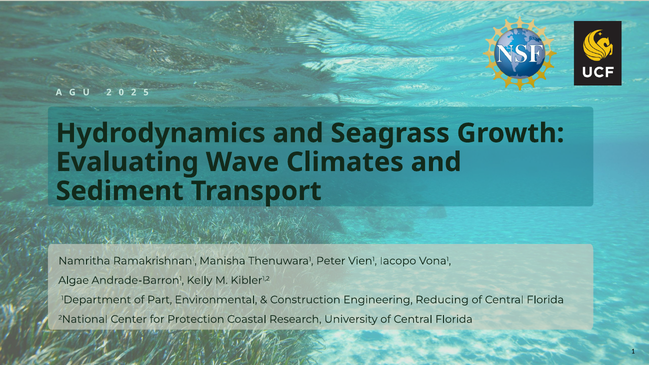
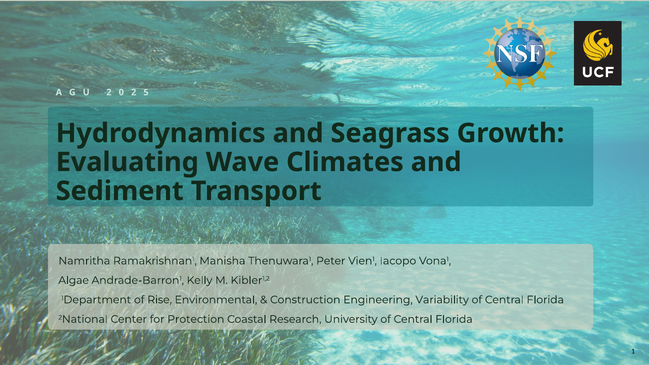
Part: Part -> Rise (160, 300)
Reducing: Reducing -> Variability (442, 300)
